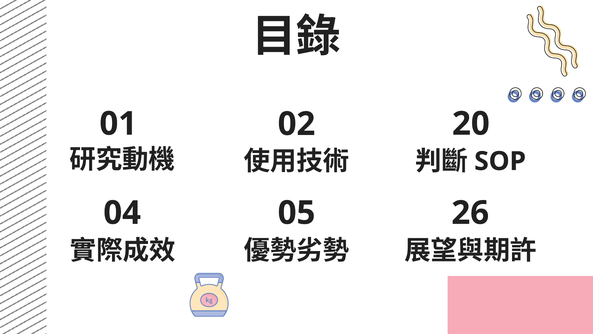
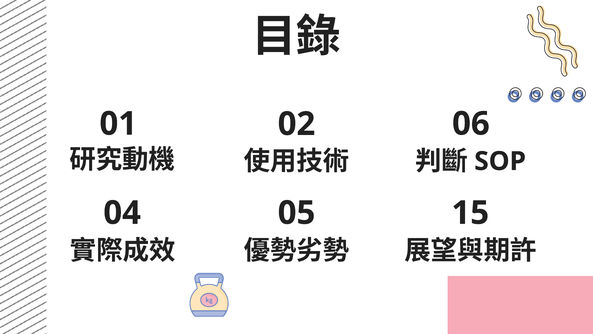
20: 20 -> 06 (471, 124)
26: 26 -> 15 (470, 213)
